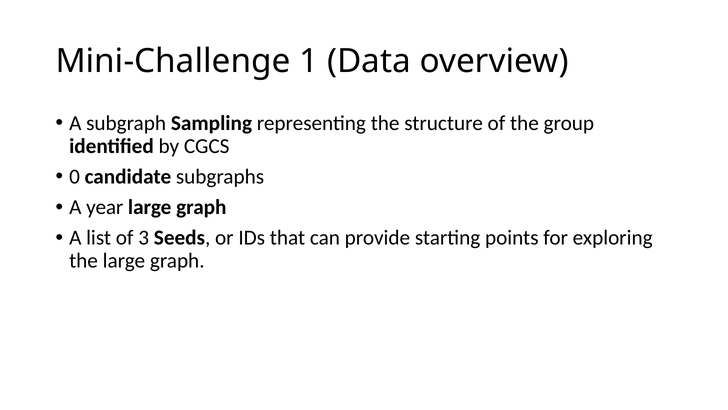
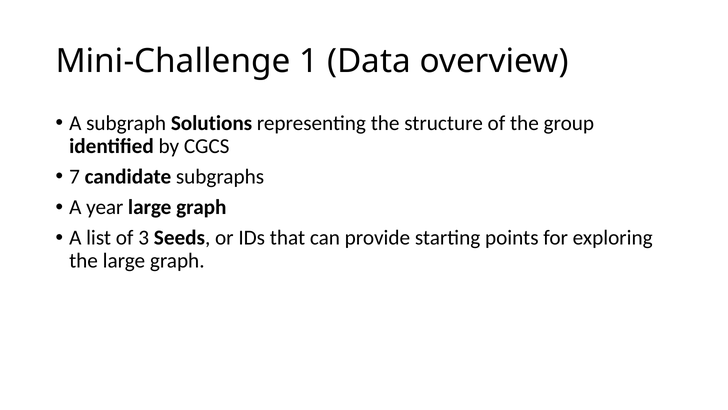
Sampling: Sampling -> Solutions (212, 123)
0: 0 -> 7 (75, 177)
